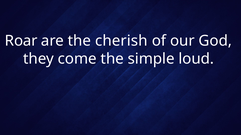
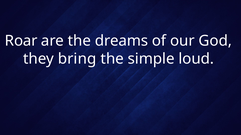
cherish: cherish -> dreams (121, 41)
come: come -> bring (77, 59)
